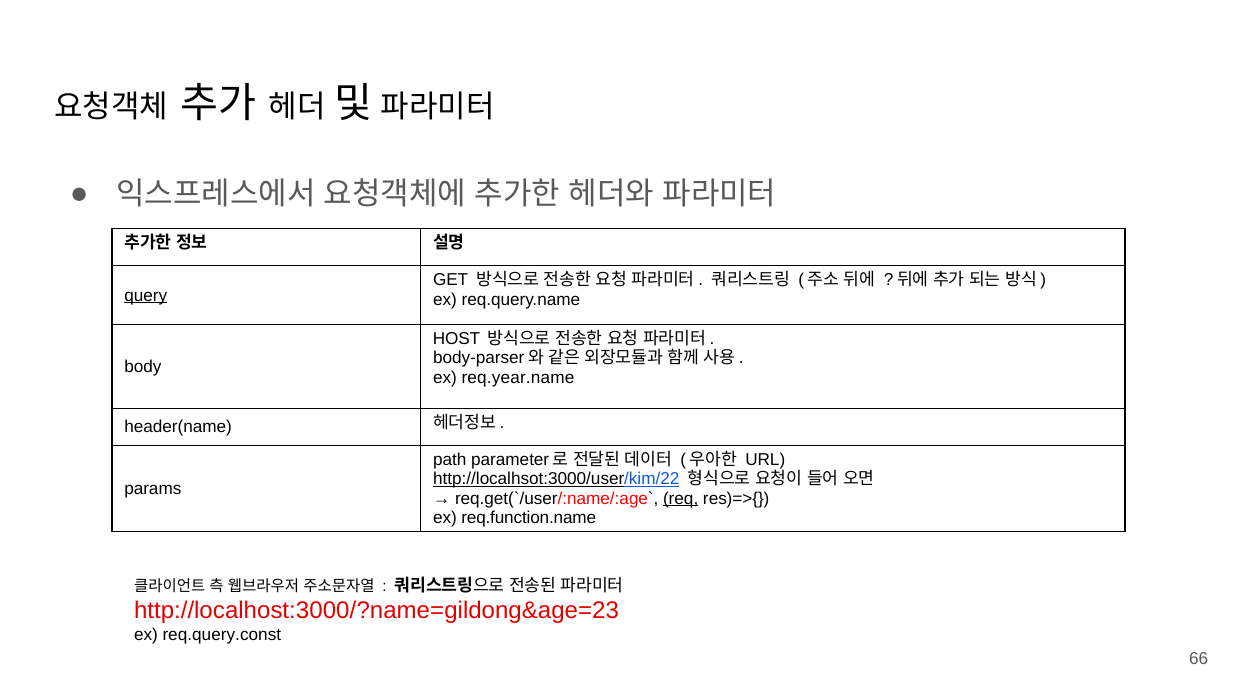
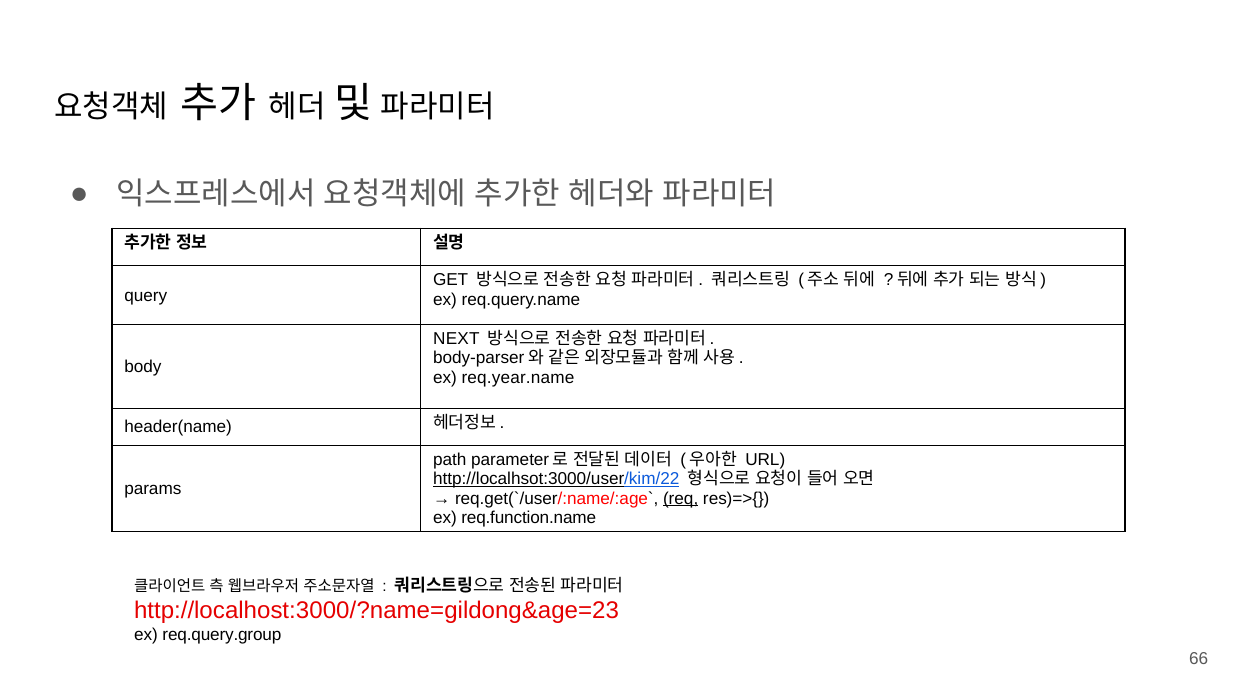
query underline: present -> none (146, 295)
HOST: HOST -> NEXT (456, 339)
req.query.const: req.query.const -> req.query.group (222, 635)
